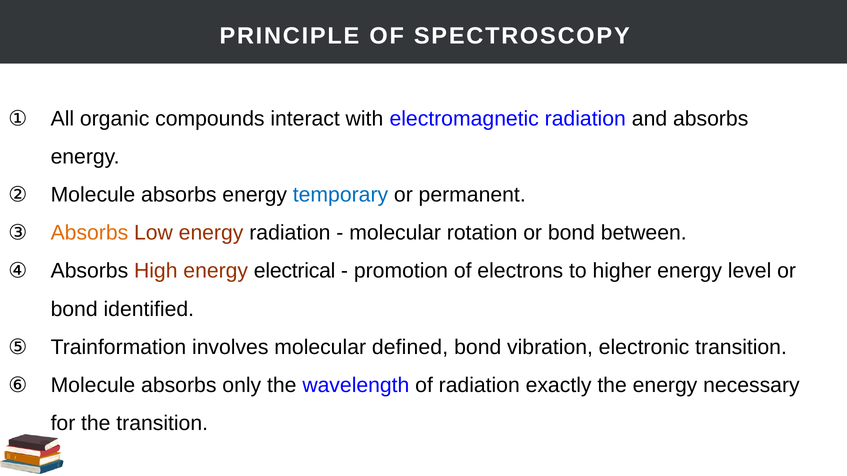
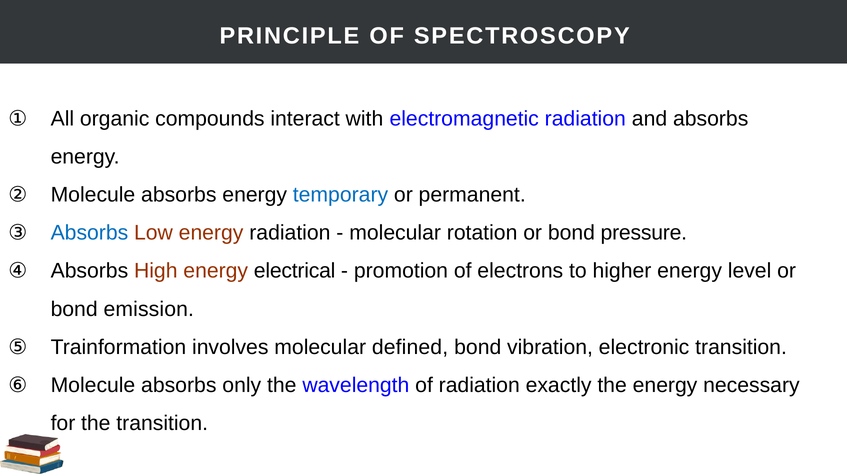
Absorbs colour: orange -> blue (89, 233)
between: between -> pressure (644, 233)
identified: identified -> emission (149, 309)
